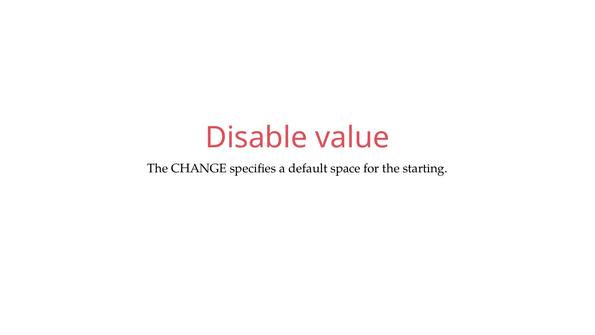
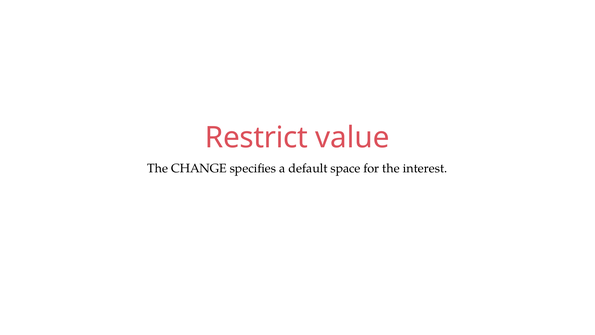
Disable: Disable -> Restrict (256, 137)
starting: starting -> interest (425, 168)
